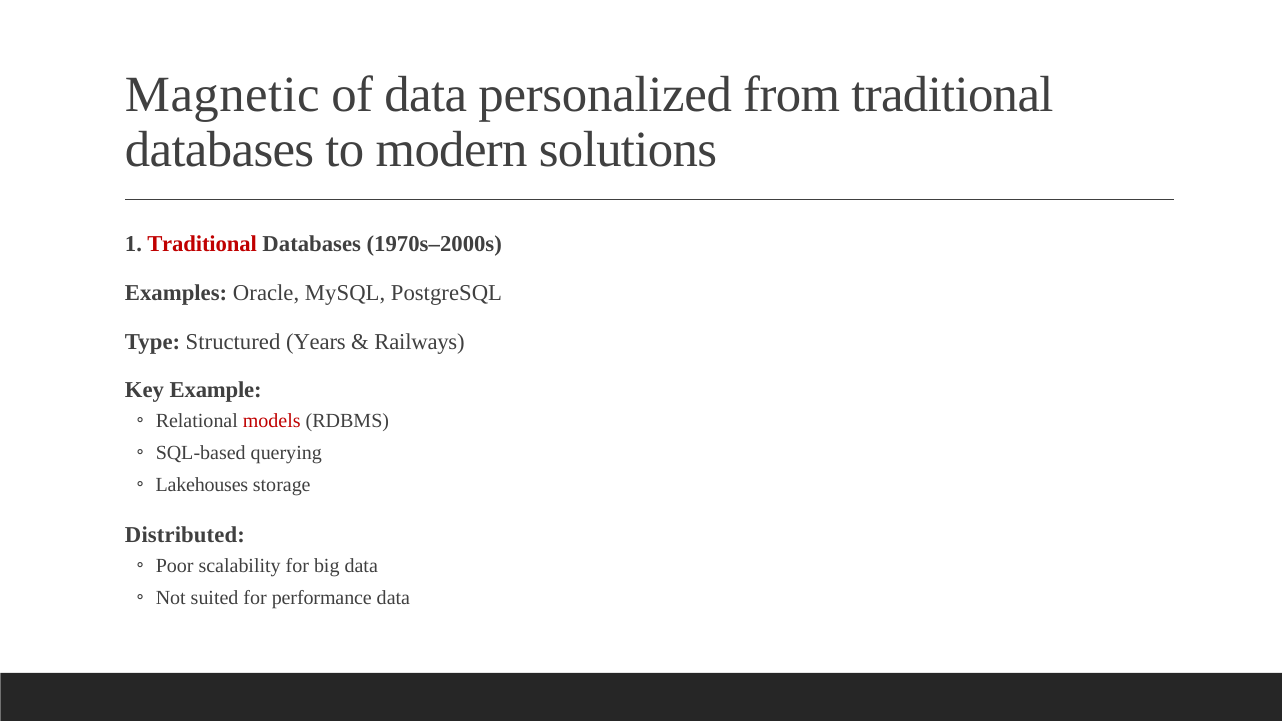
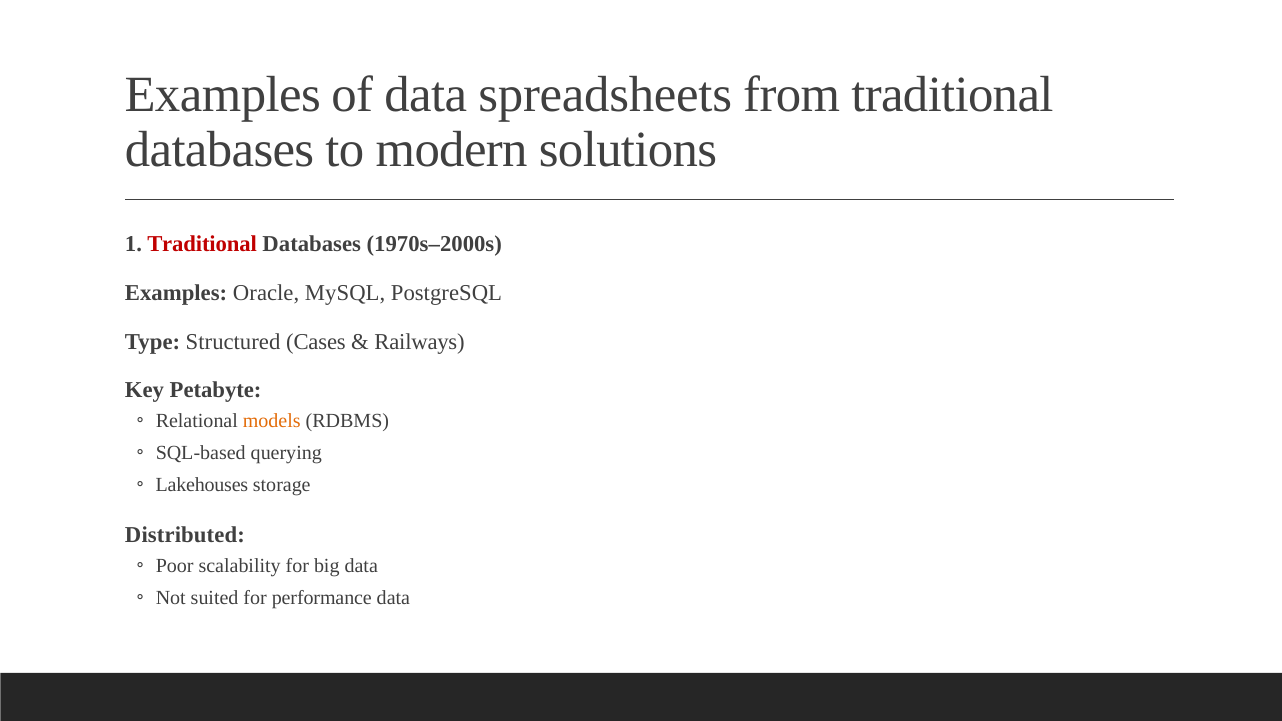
Magnetic: Magnetic -> Examples (223, 95)
personalized: personalized -> spreadsheets (605, 95)
Years: Years -> Cases (316, 342)
Example: Example -> Petabyte (216, 390)
models colour: red -> orange (272, 421)
